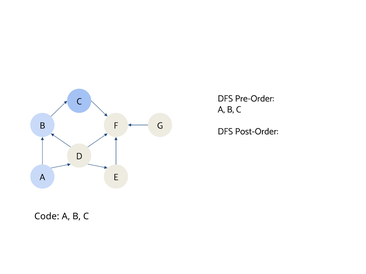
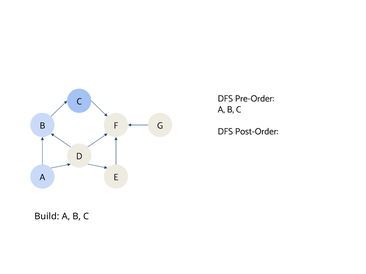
Code: Code -> Build (47, 217)
